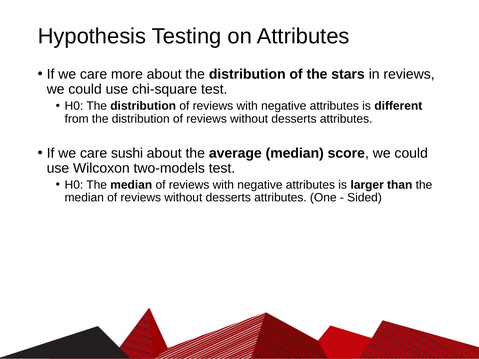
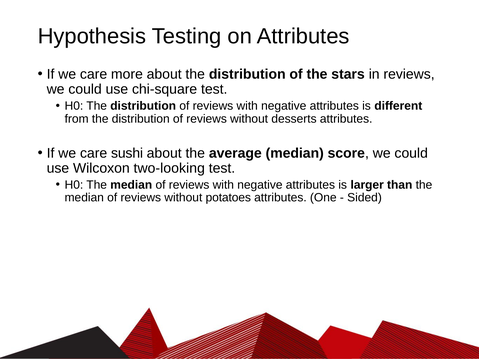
two-models: two-models -> two-looking (169, 168)
desserts: desserts -> potatoes (228, 198)
